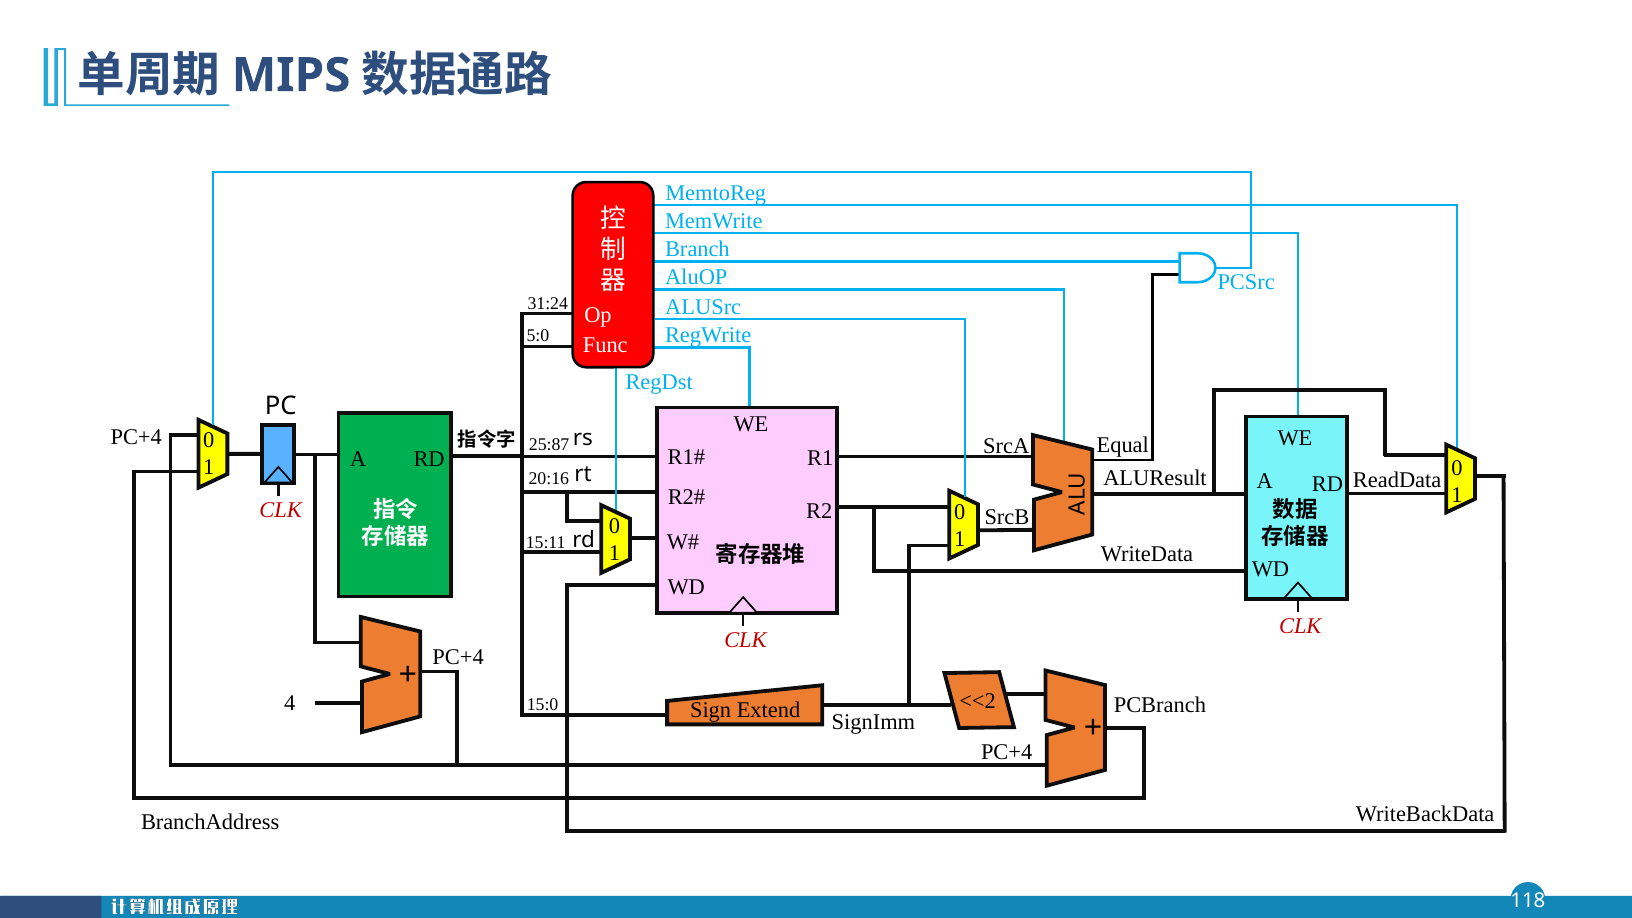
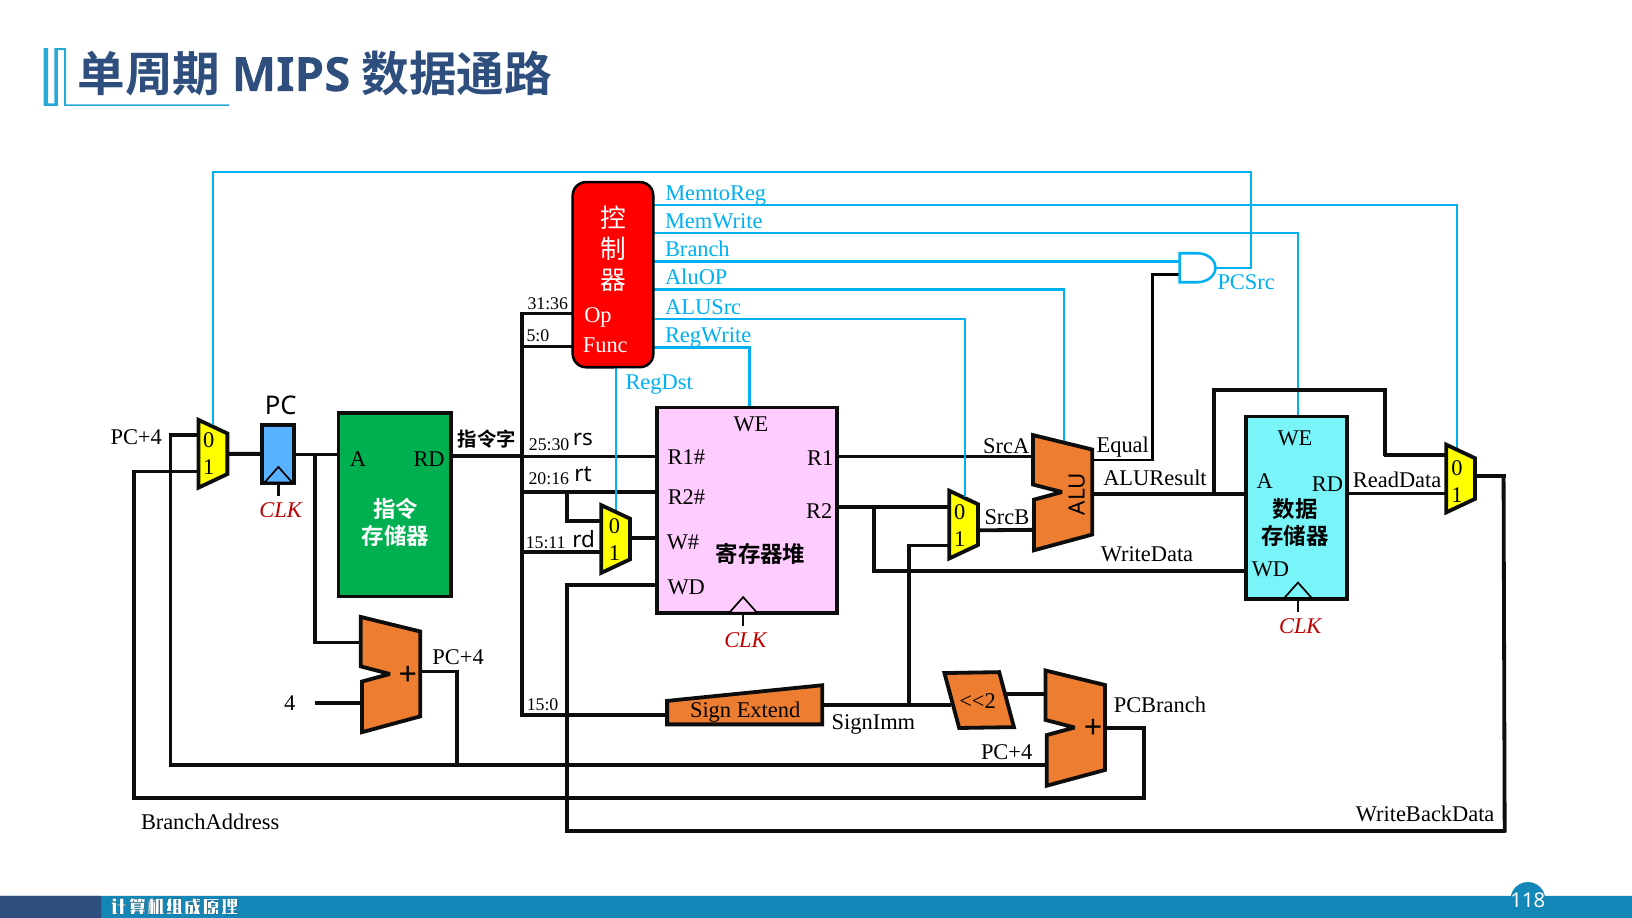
31:24: 31:24 -> 31:36 (548, 303)
25:87: 25:87 -> 25:30 (549, 444)
